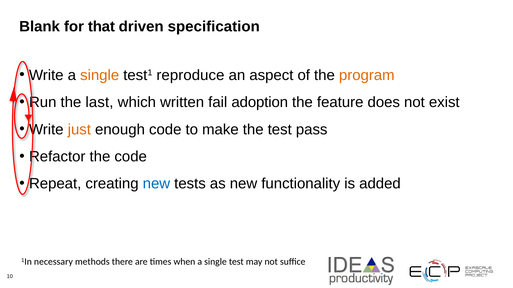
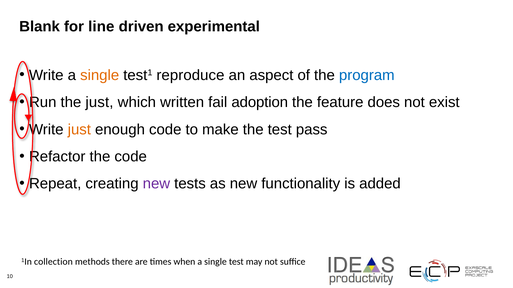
that: that -> line (101, 27)
specification: specification -> experimental (214, 27)
program colour: orange -> blue (367, 75)
the last: last -> just (99, 103)
new colour: blue -> purple (156, 184)
necessary: necessary -> collection (53, 262)
